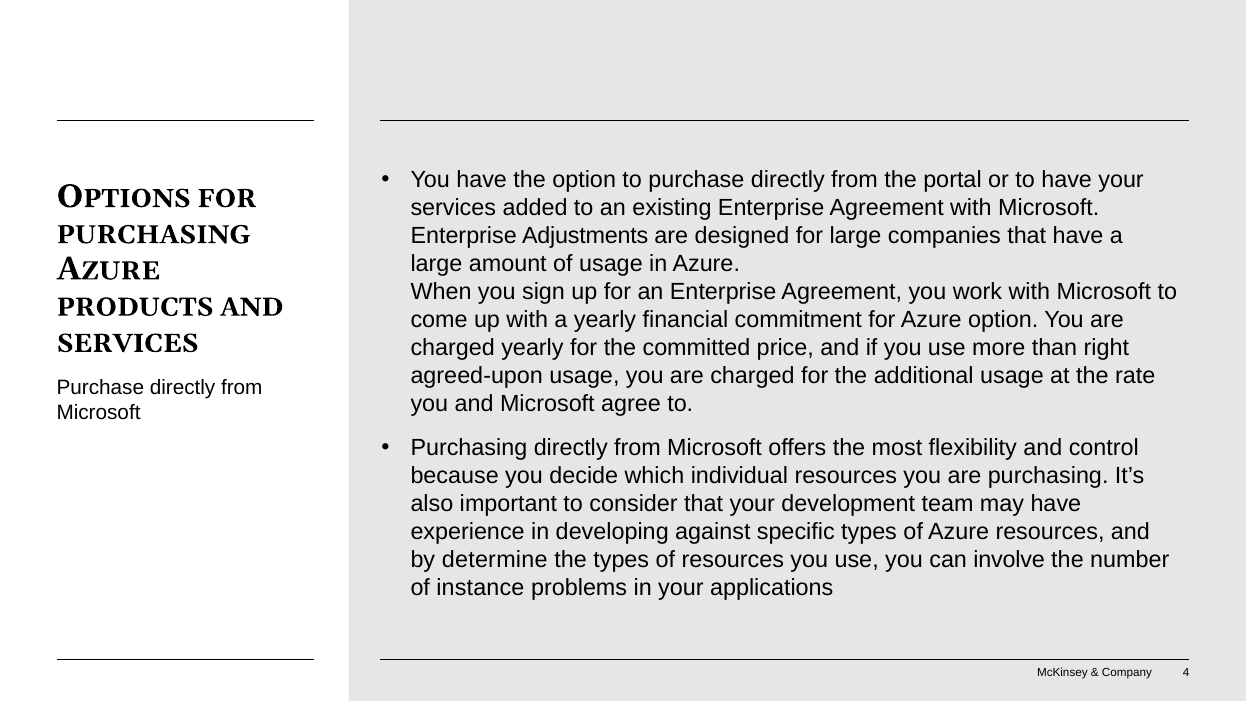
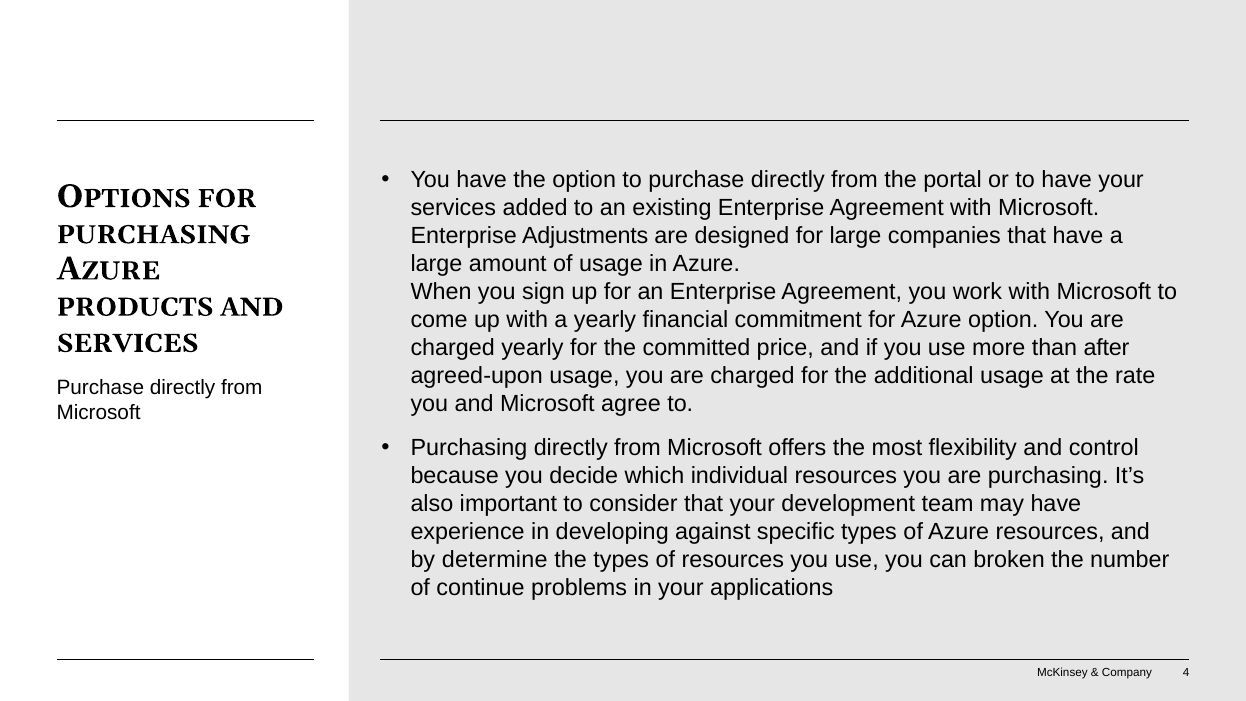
right: right -> after (1106, 348)
involve: involve -> broken (1009, 560)
instance: instance -> continue (481, 588)
